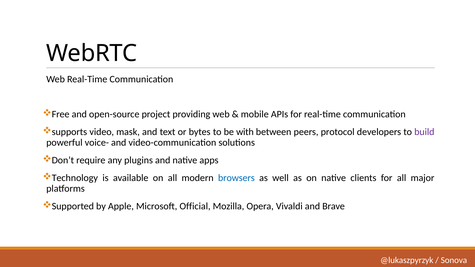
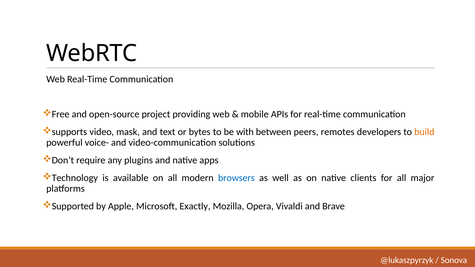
protocol: protocol -> remotes (338, 132)
build colour: purple -> orange (424, 132)
Official: Official -> Exactly (195, 206)
